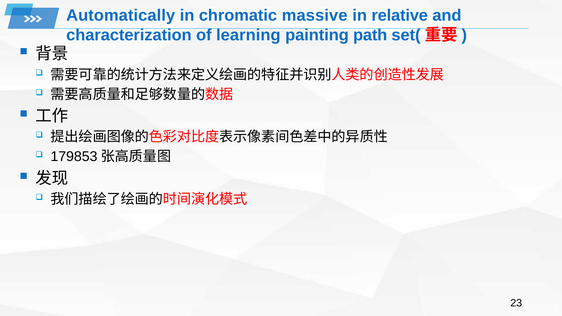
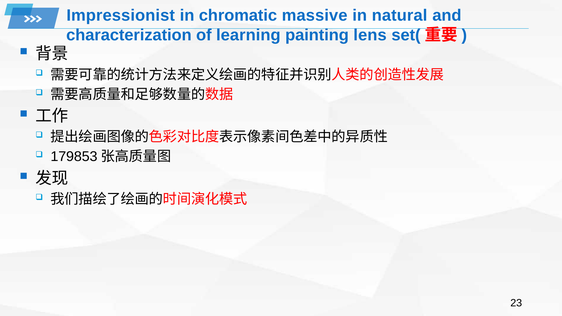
Automatically: Automatically -> Impressionist (121, 16)
relative: relative -> natural (400, 16)
path: path -> lens (370, 35)
